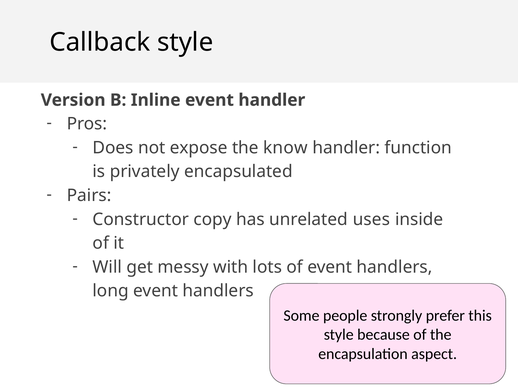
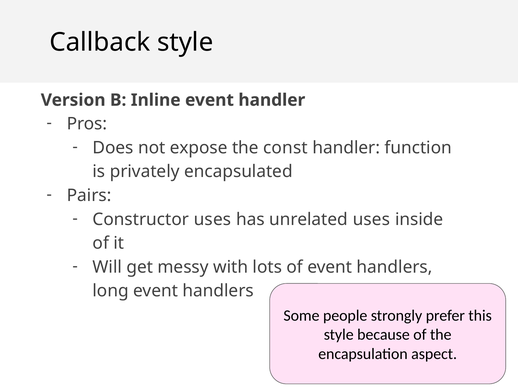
know: know -> const (285, 148)
Constructor copy: copy -> uses (213, 219)
